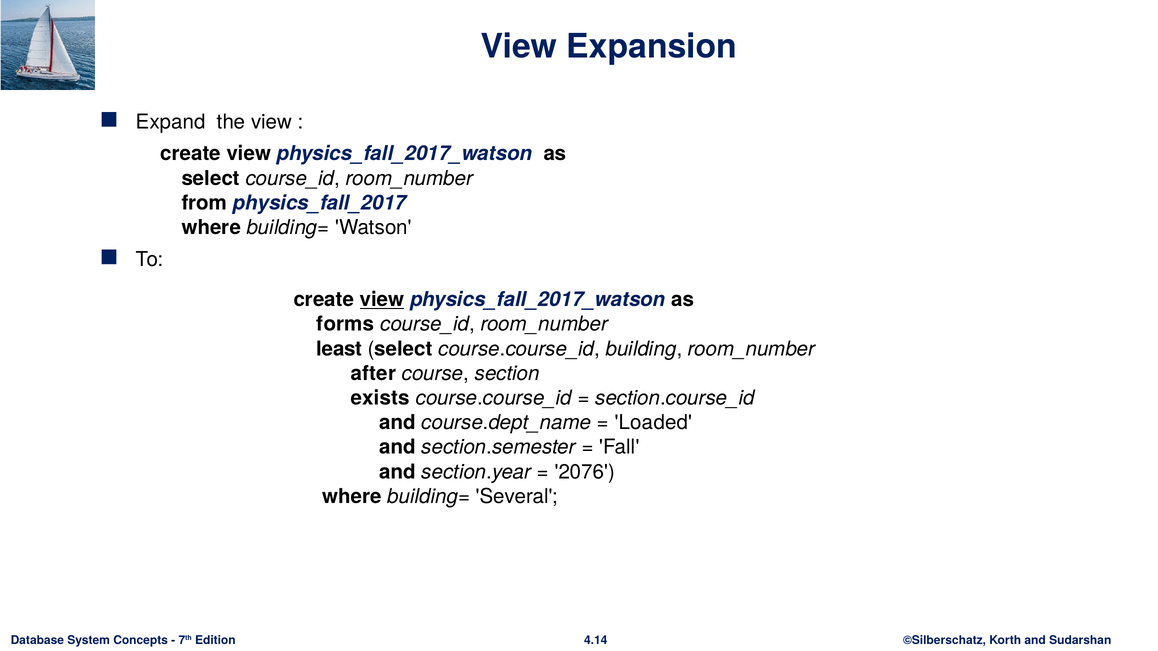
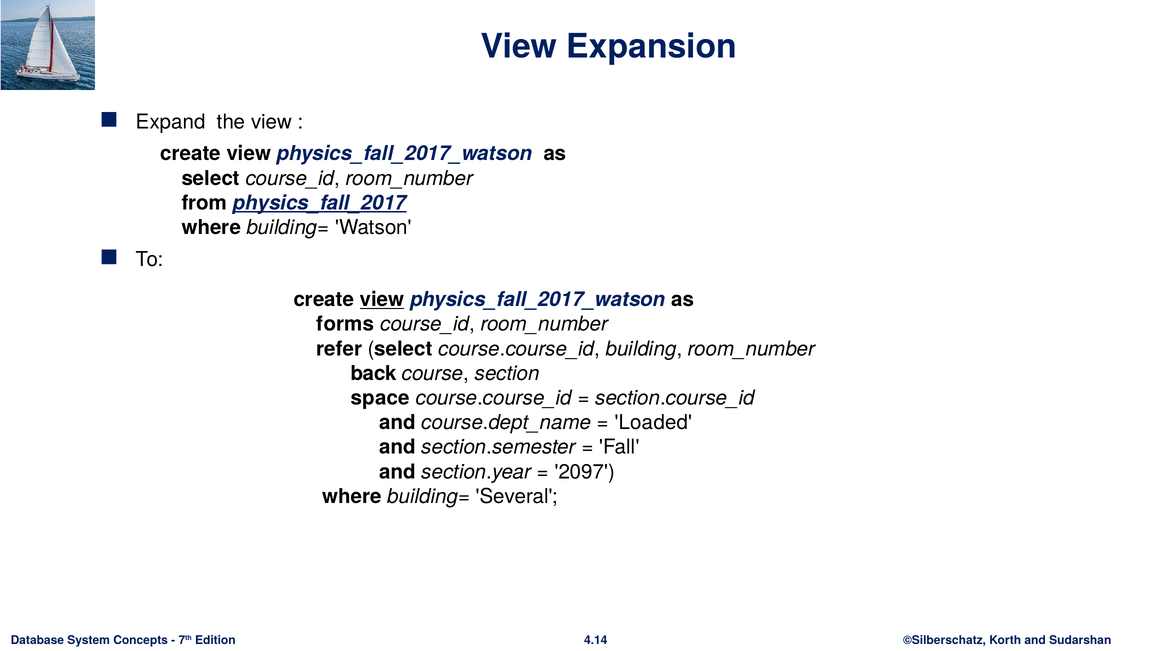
physics_fall_2017 underline: none -> present (320, 203)
least: least -> refer (339, 349)
after: after -> back (374, 374)
exists: exists -> space (380, 398)
2076: 2076 -> 2097 (585, 472)
